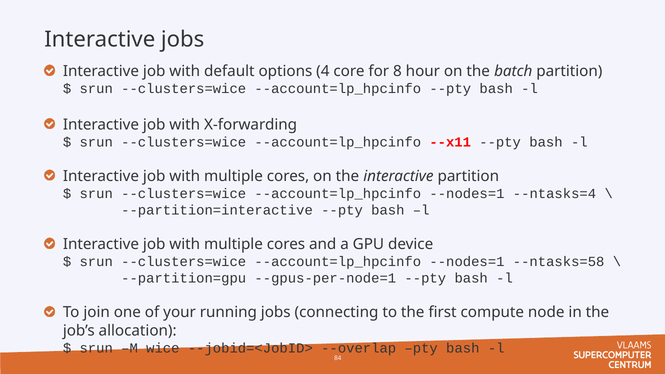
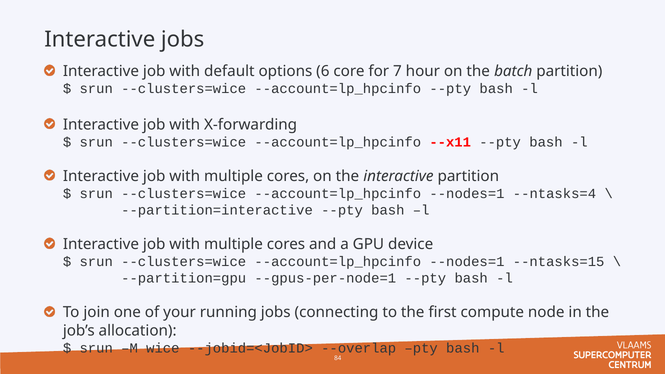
4: 4 -> 6 (323, 71)
8: 8 -> 7 (397, 71)
--ntasks=58: --ntasks=58 -> --ntasks=15 (559, 262)
